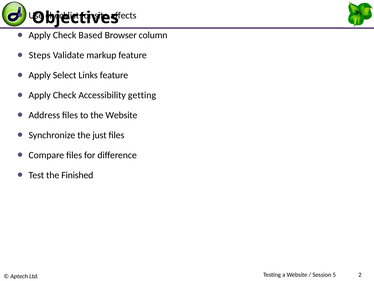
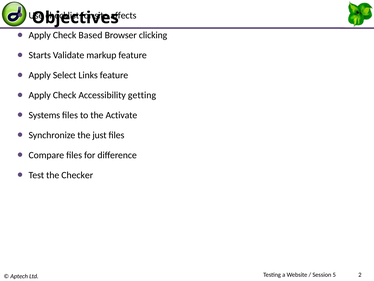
column: column -> clicking (153, 35)
Steps: Steps -> Starts (40, 55)
Address: Address -> Systems (44, 115)
the Website: Website -> Activate (121, 115)
Finished: Finished -> Checker (77, 175)
